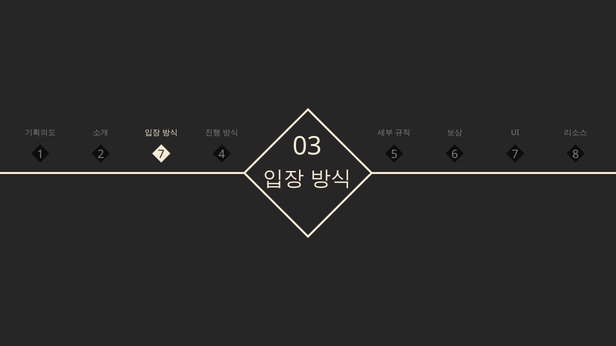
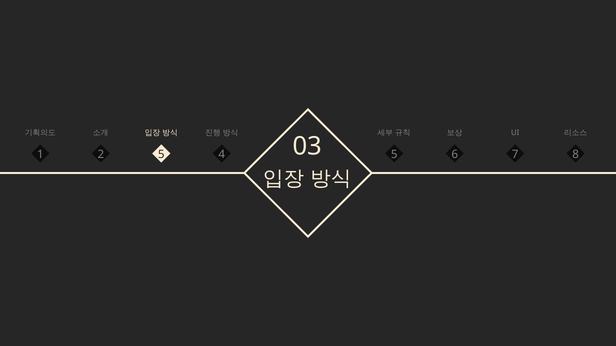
2 7: 7 -> 5 (161, 154)
